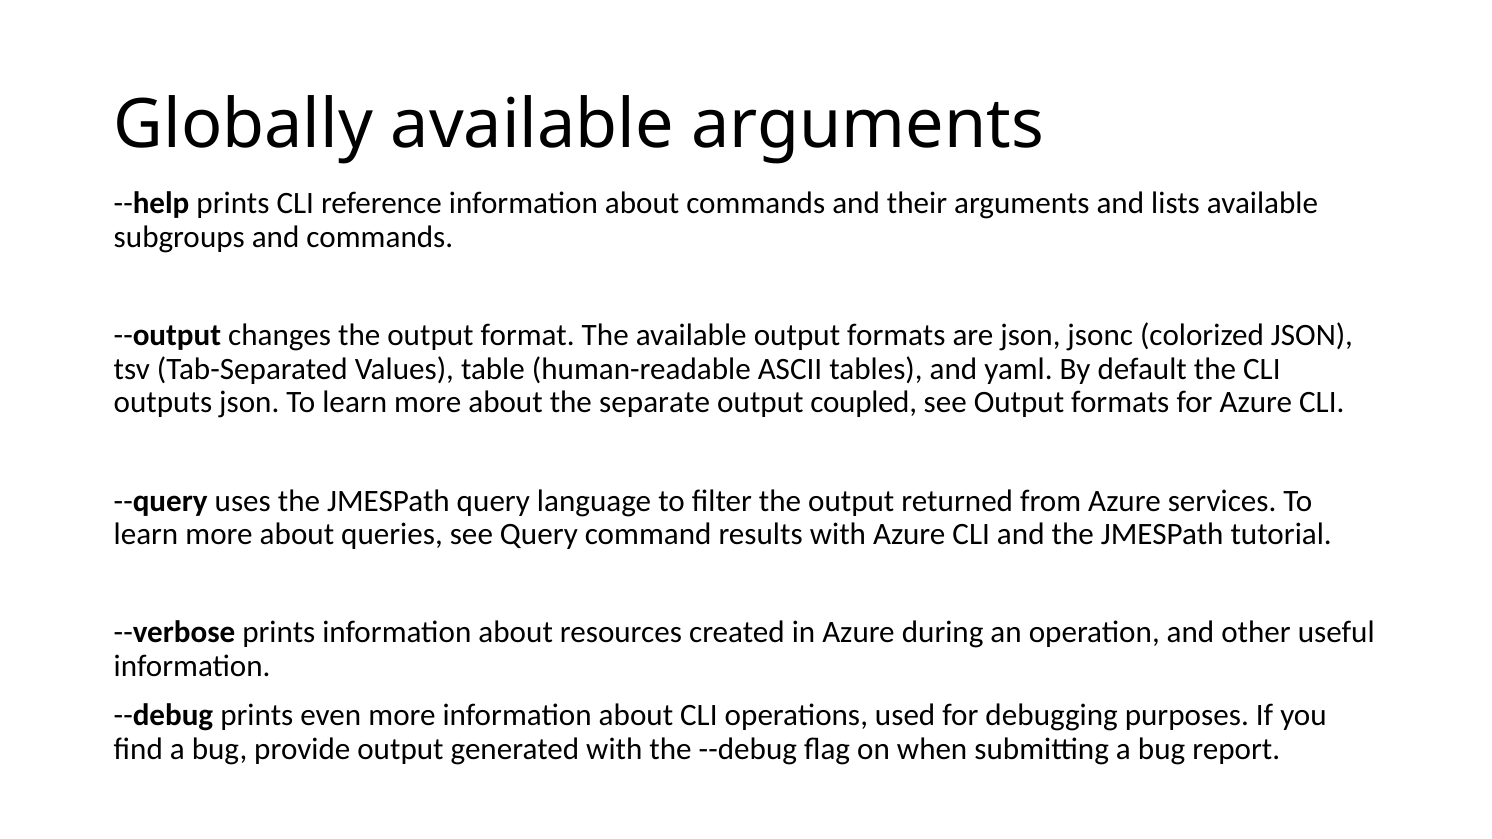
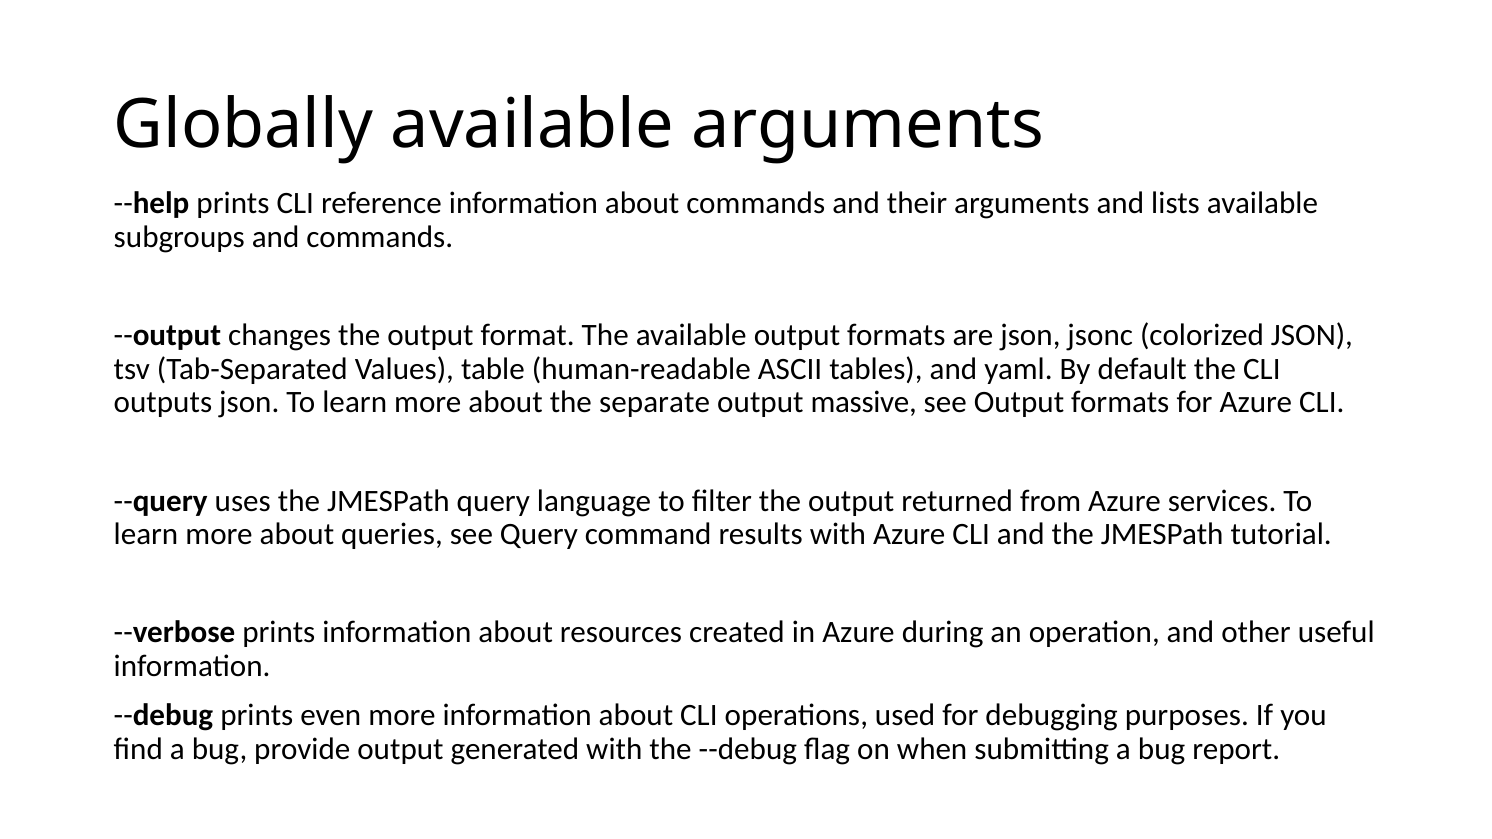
coupled: coupled -> massive (864, 403)
